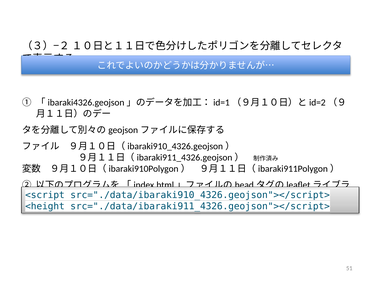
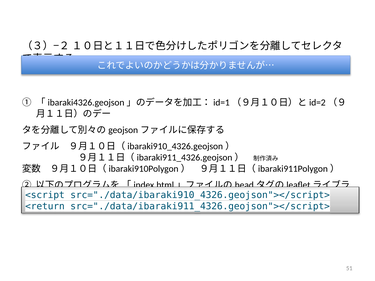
<height: <height -> <return (45, 206)
